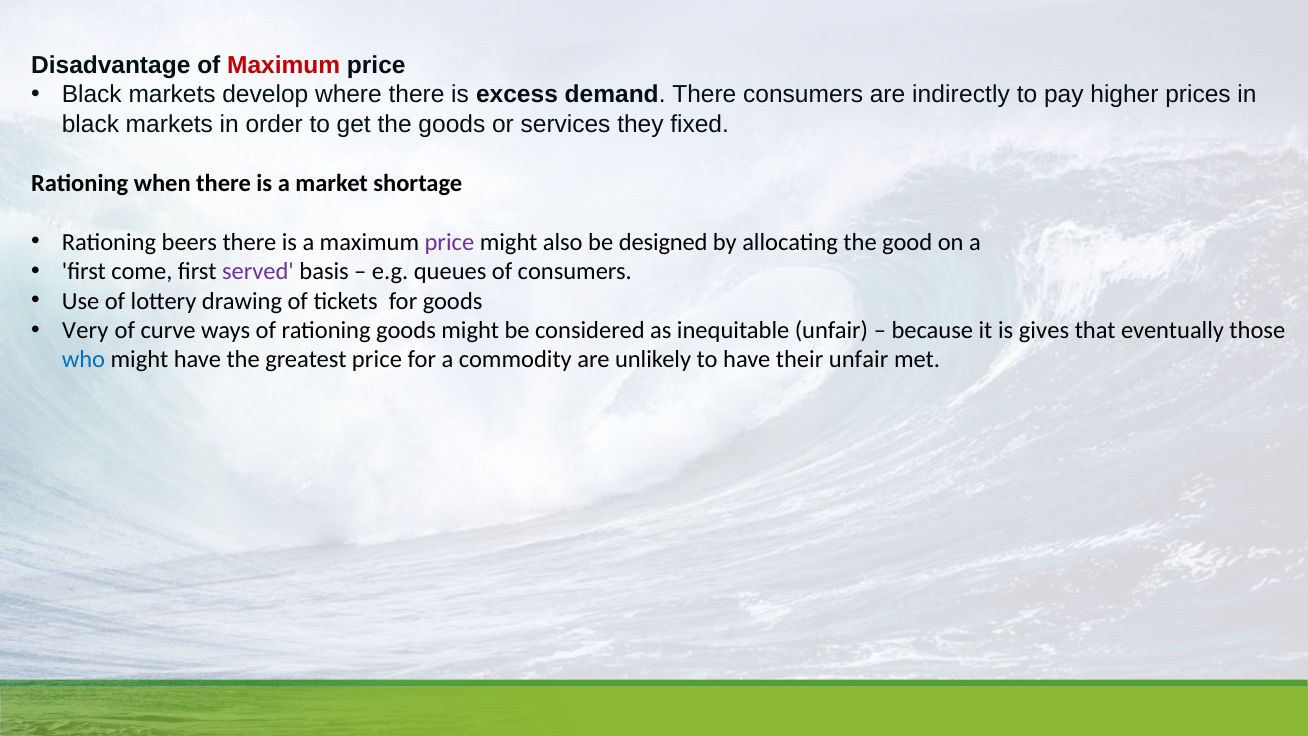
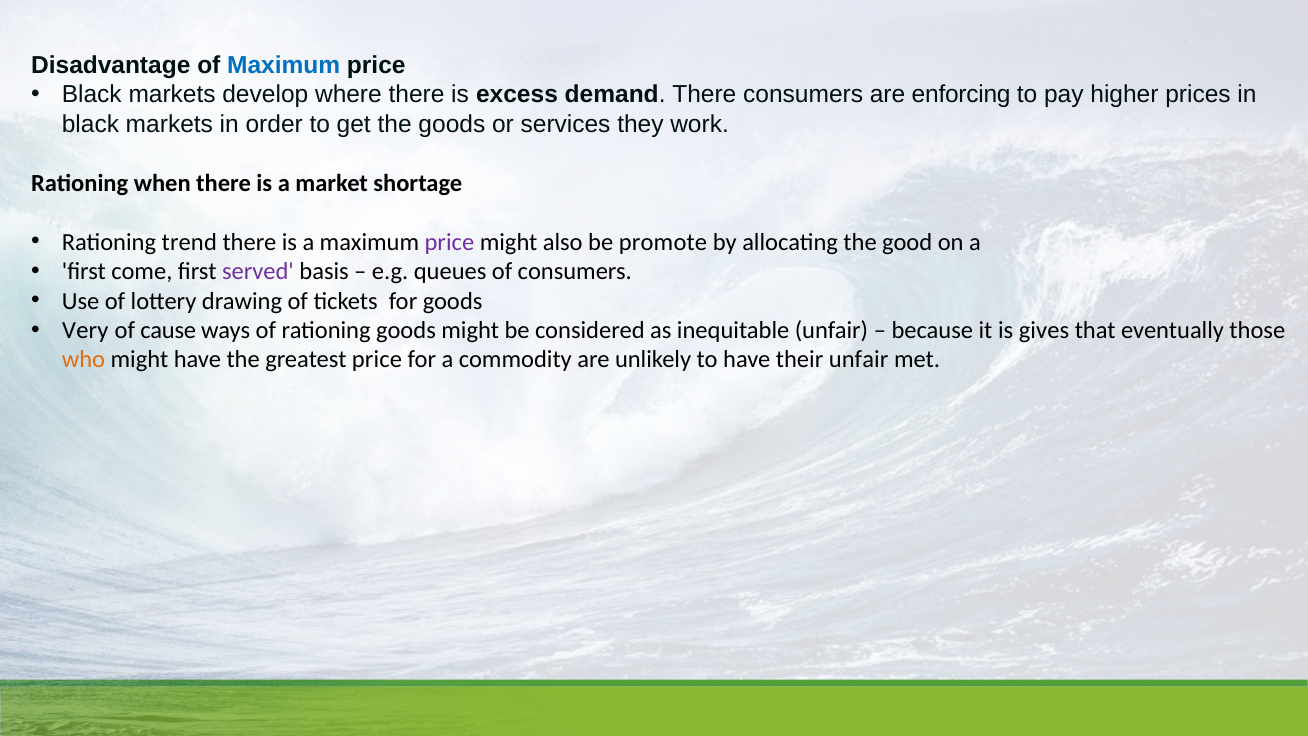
Maximum colour: red -> blue (284, 65)
indirectly: indirectly -> enforcing (961, 95)
fixed: fixed -> work (700, 124)
beers: beers -> trend (189, 242)
designed: designed -> promote (663, 242)
curve: curve -> cause (168, 330)
who colour: blue -> orange (84, 360)
